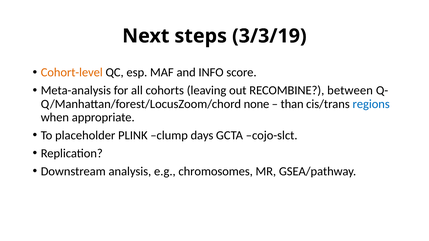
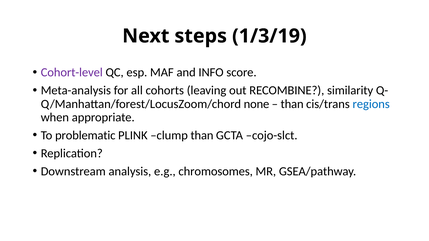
3/3/19: 3/3/19 -> 1/3/19 (269, 36)
Cohort-level colour: orange -> purple (72, 73)
between: between -> similarity (350, 91)
placeholder: placeholder -> problematic (85, 136)
clump days: days -> than (202, 136)
